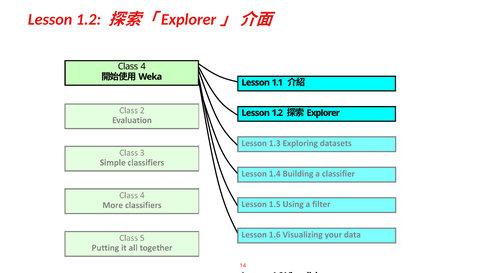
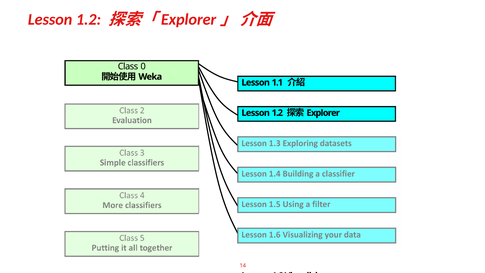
4: 4 -> 0 (143, 66)
